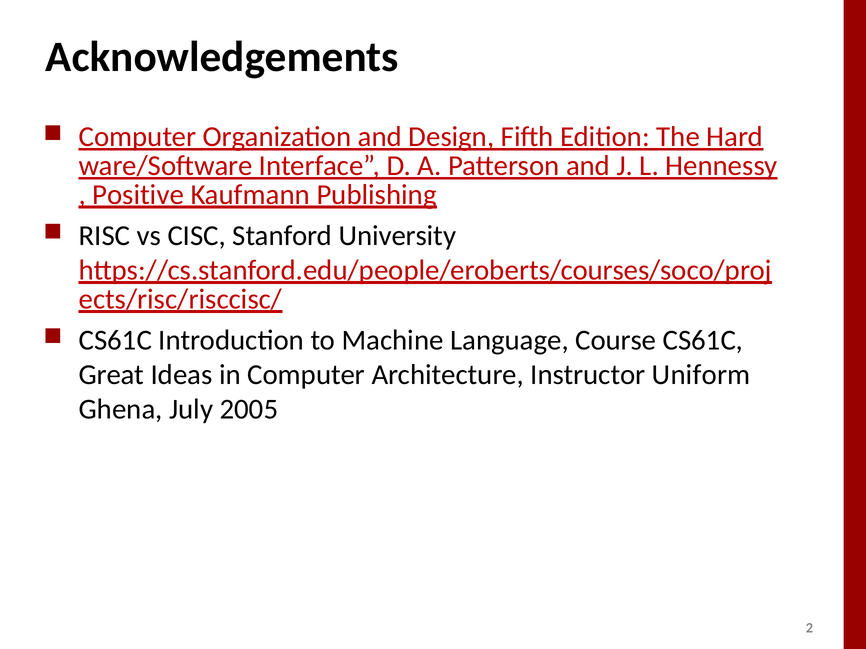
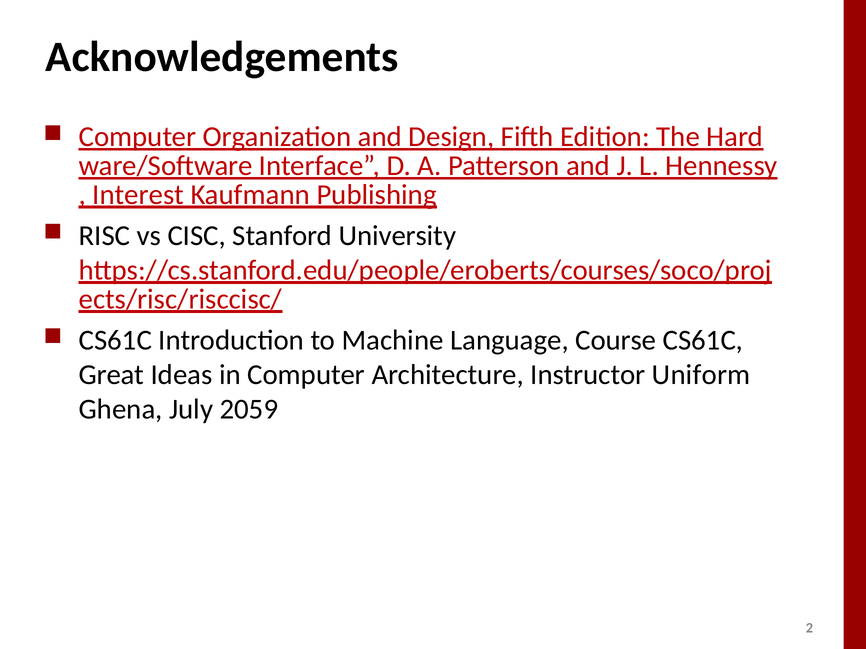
Positive: Positive -> Interest (138, 195)
2005: 2005 -> 2059 (249, 410)
